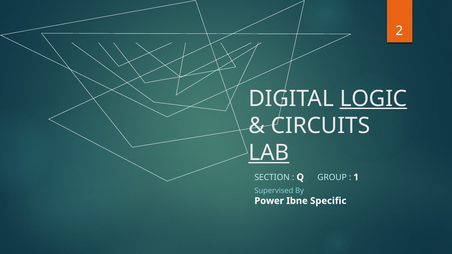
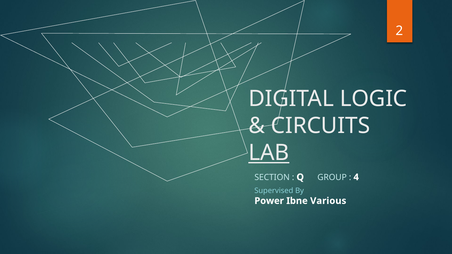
LOGIC underline: present -> none (373, 99)
1: 1 -> 4 (356, 177)
Specific: Specific -> Various (328, 201)
